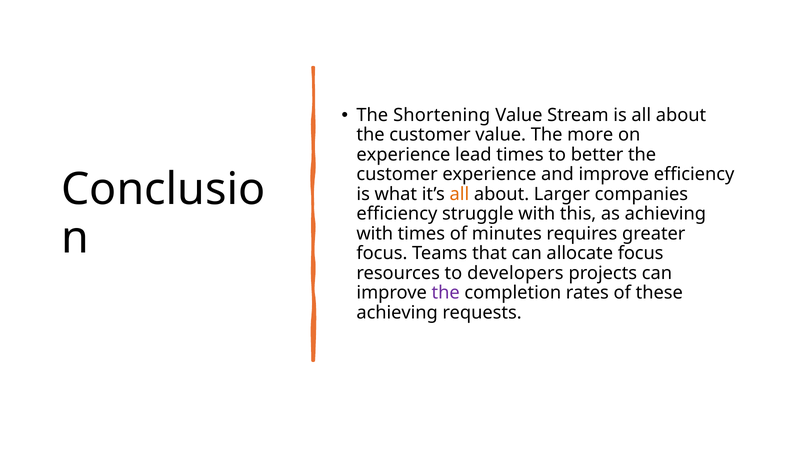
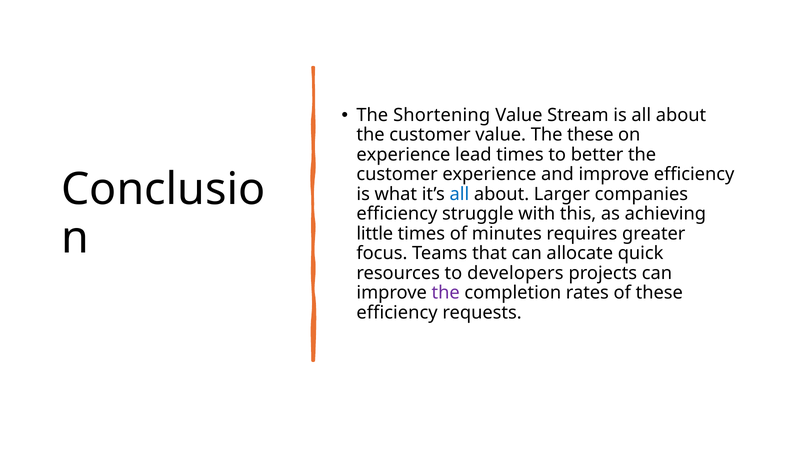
The more: more -> these (590, 135)
all colour: orange -> blue (459, 194)
with: with -> little (375, 234)
allocate focus: focus -> quick (641, 253)
achieving: achieving -> efficiency (397, 312)
